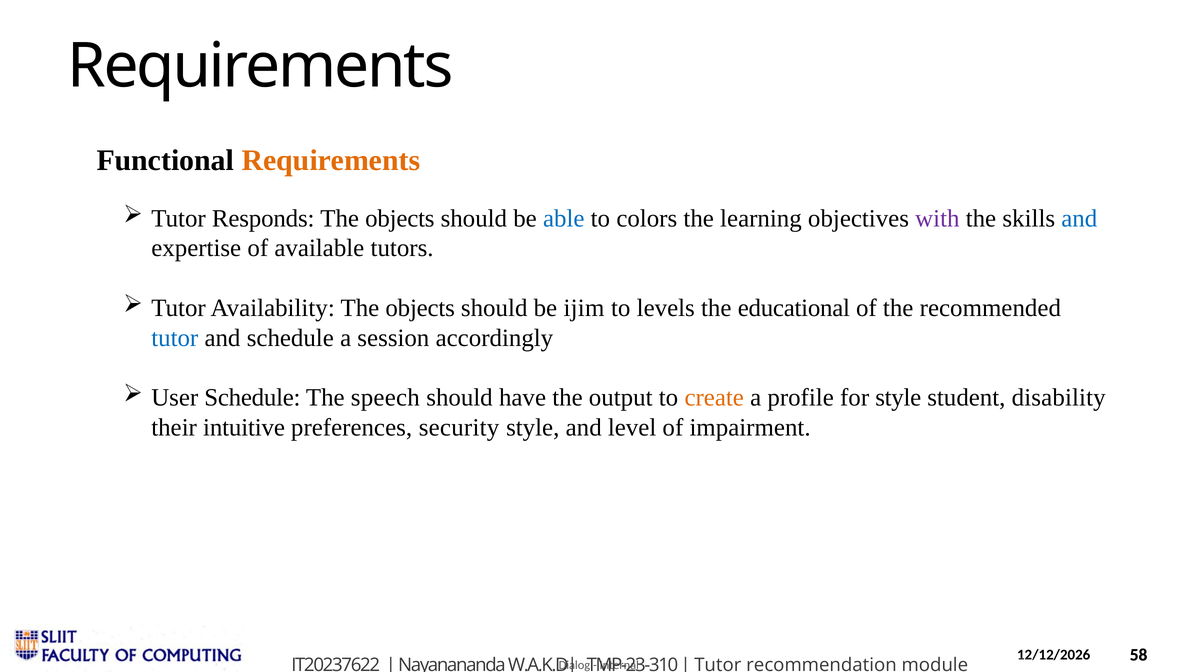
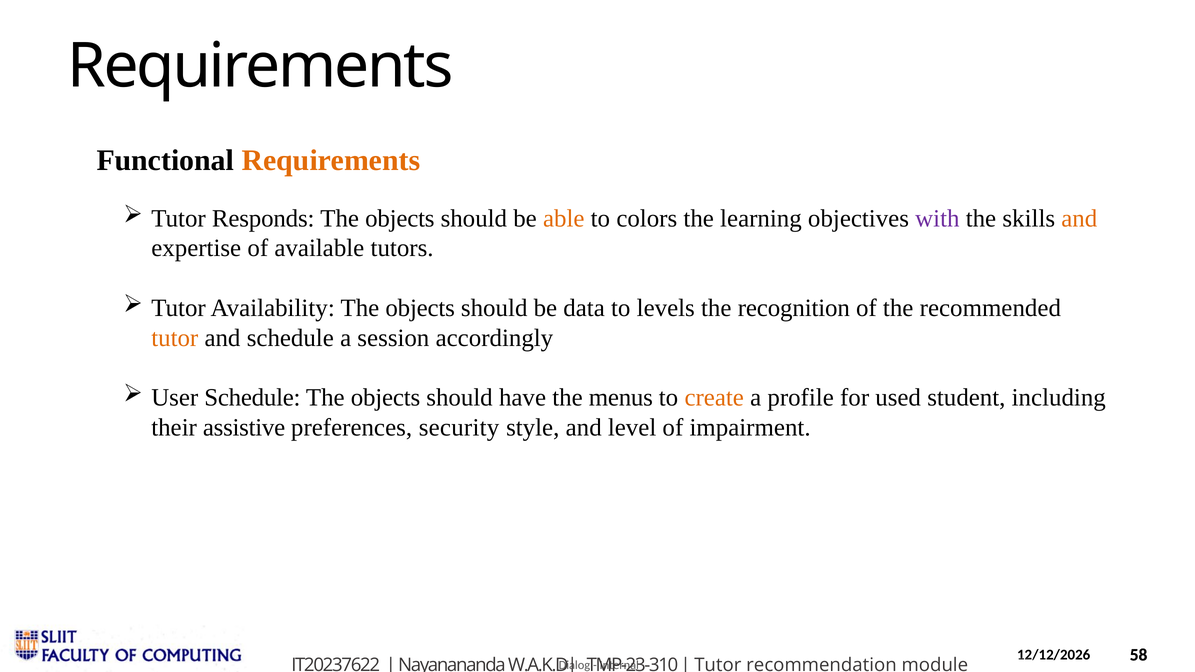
able colour: blue -> orange (564, 218)
and colour: blue -> orange (1079, 218)
ijim: ijim -> data (584, 308)
educational: educational -> recognition (794, 308)
tutor colour: blue -> orange (175, 338)
speech: speech -> objects (386, 398)
output: output -> menus (621, 398)
for style: style -> used (898, 398)
disability: disability -> including (1059, 398)
intuitive: intuitive -> assistive (244, 428)
